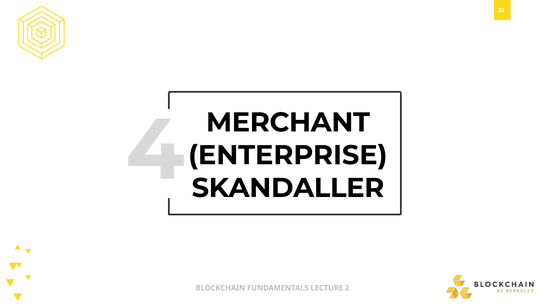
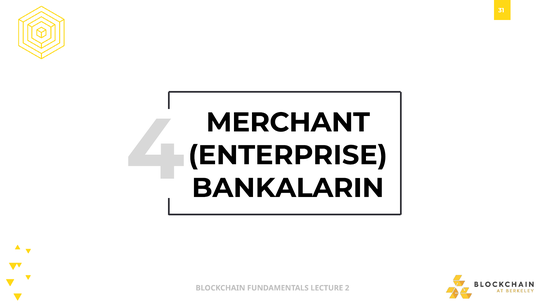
SKANDALLER: SKANDALLER -> BANKALARIN (288, 188)
